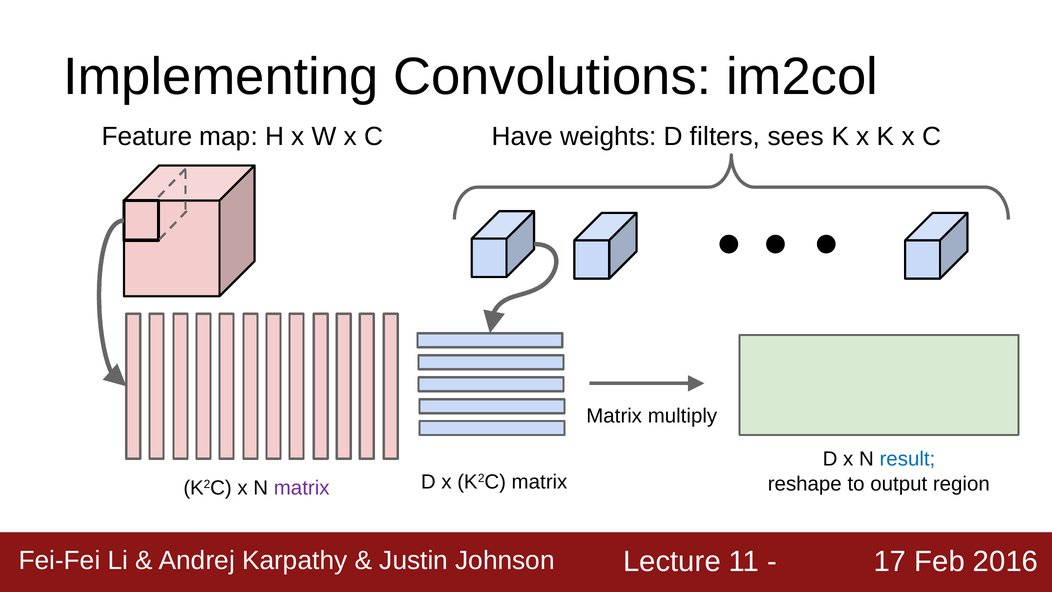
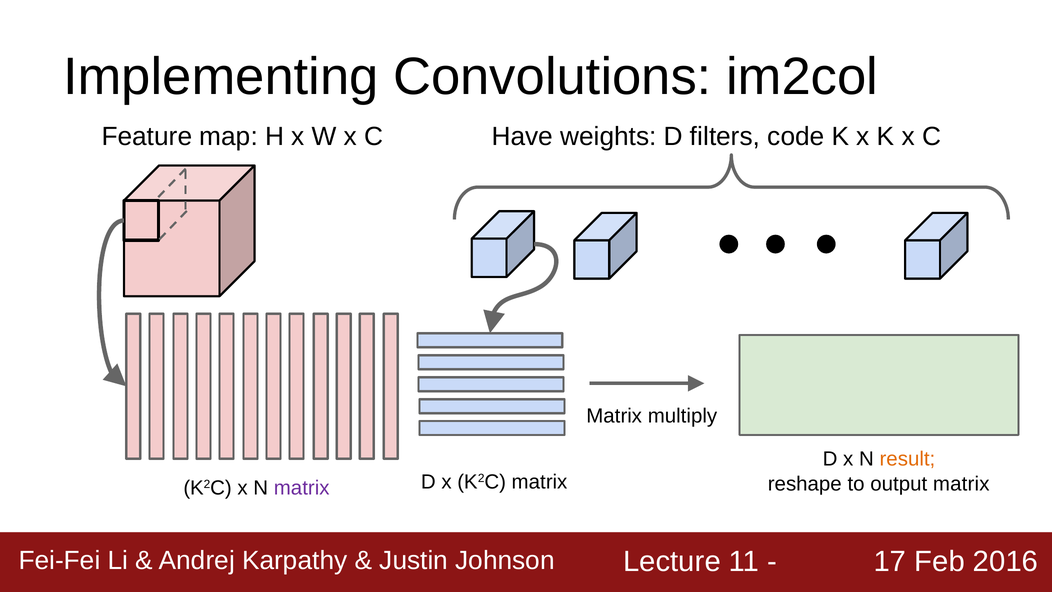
sees: sees -> code (796, 137)
result colour: blue -> orange (907, 459)
output region: region -> matrix (961, 484)
